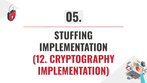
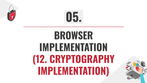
STUFFING: STUFFING -> BROWSER (74, 36)
